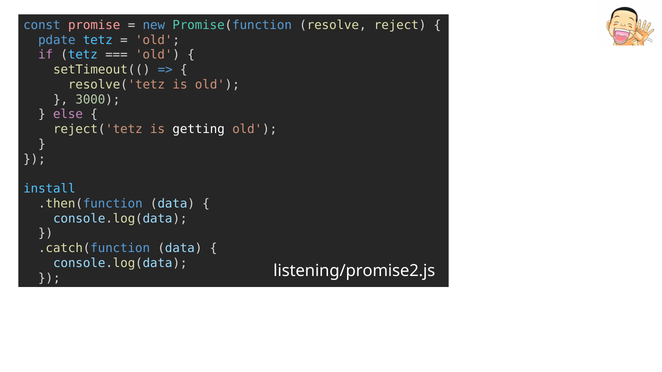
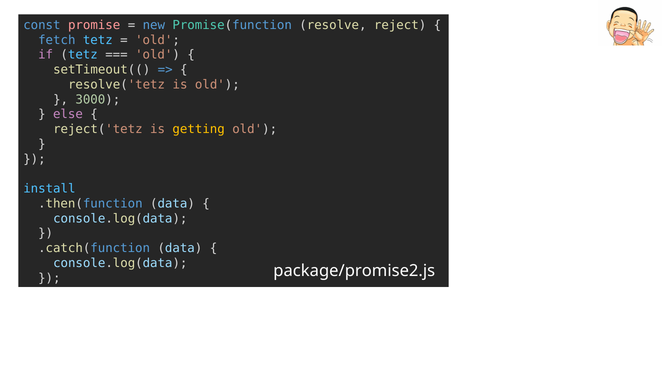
pdate: pdate -> fetch (57, 40)
getting colour: white -> yellow (199, 129)
listening/promise2.js: listening/promise2.js -> package/promise2.js (354, 271)
